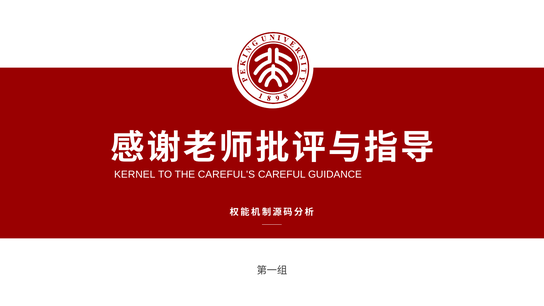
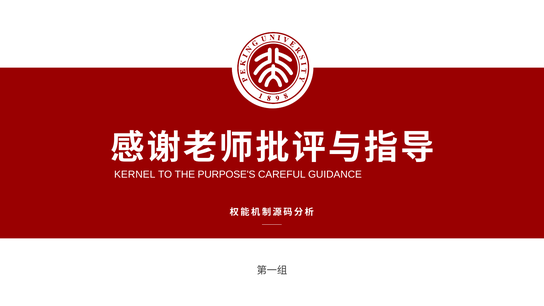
CAREFUL'S: CAREFUL'S -> PURPOSE'S (227, 175)
